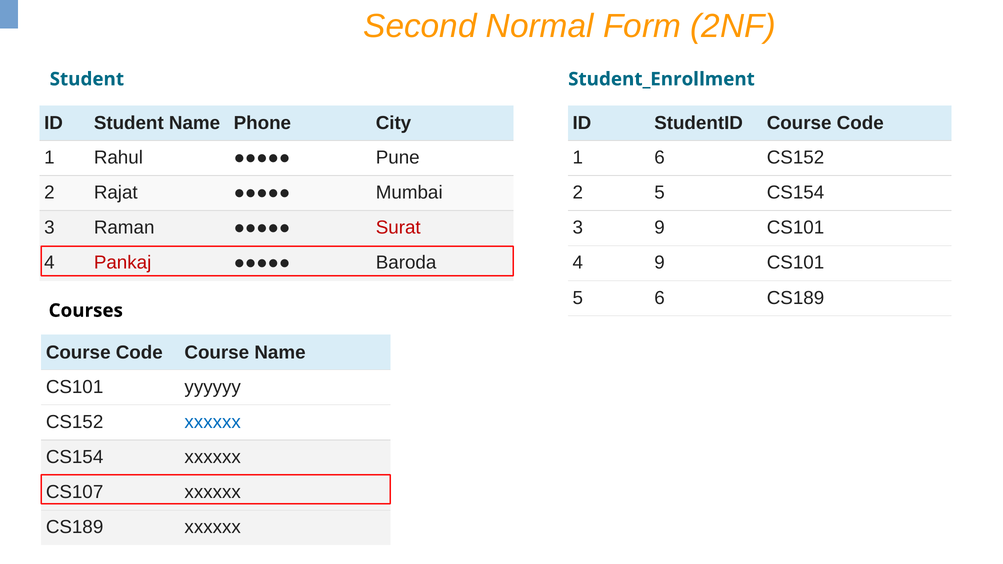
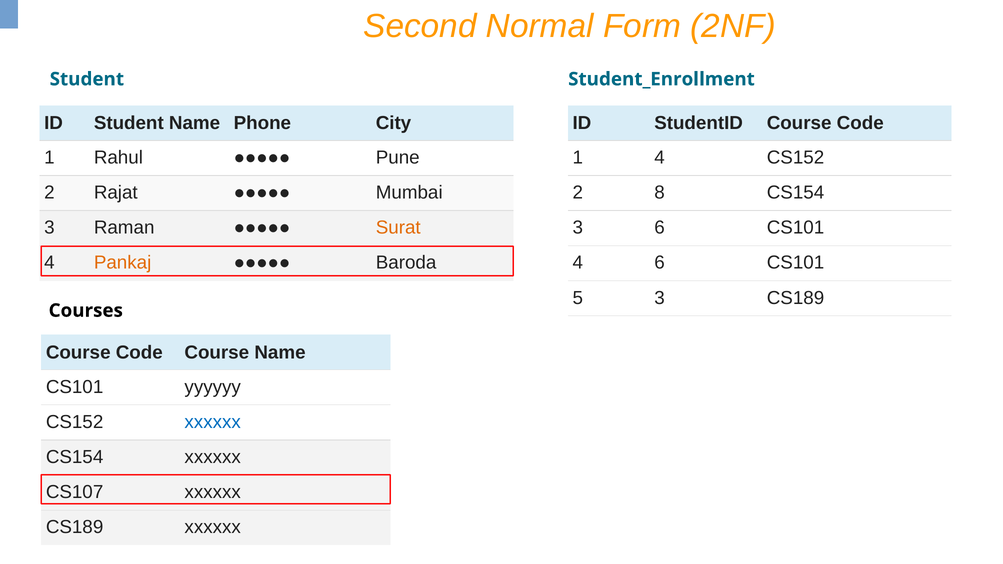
1 6: 6 -> 4 (660, 158)
2 5: 5 -> 8 (660, 193)
Surat colour: red -> orange (398, 228)
3 9: 9 -> 6 (660, 228)
Pankaj colour: red -> orange (123, 263)
4 9: 9 -> 6 (660, 263)
5 6: 6 -> 3 (660, 298)
